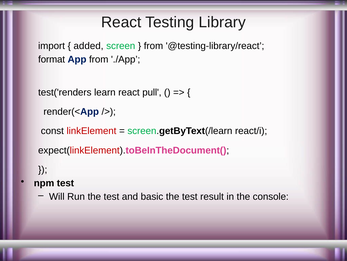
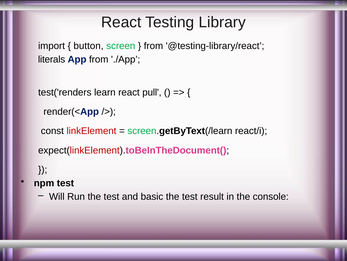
added: added -> button (89, 46)
format: format -> literals (52, 59)
